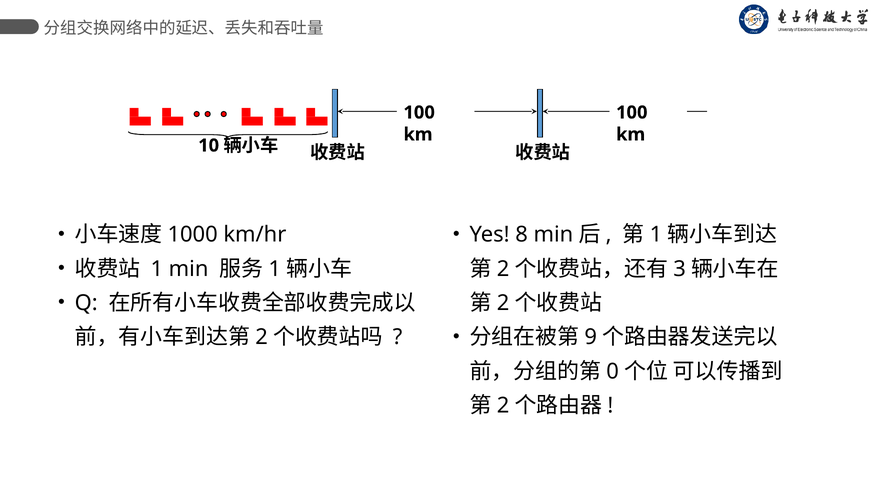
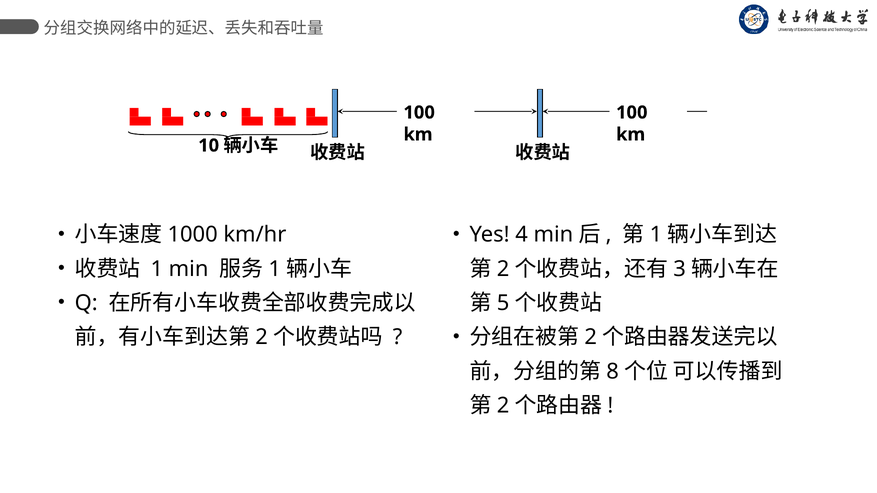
8: 8 -> 4 (522, 235)
2: 2 -> 5 (503, 303)
9: 9 -> 2 (591, 337)
0: 0 -> 8 (613, 372)
